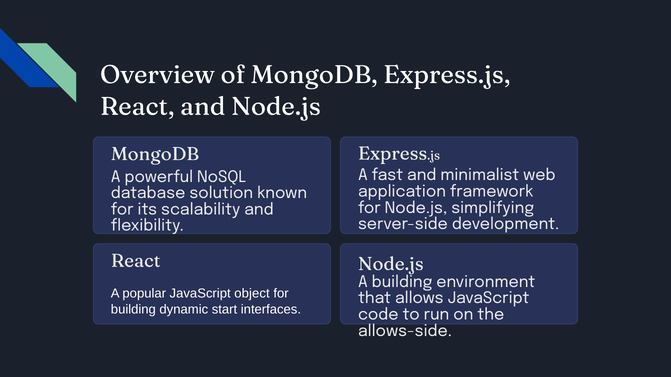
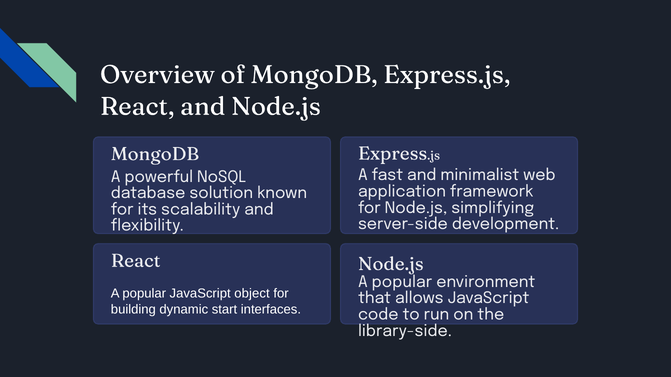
building: building -> popular (402, 282)
allows-side: allows-side -> library-side (405, 331)
